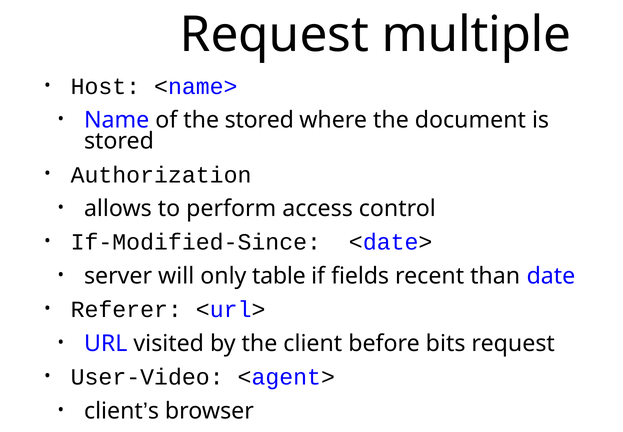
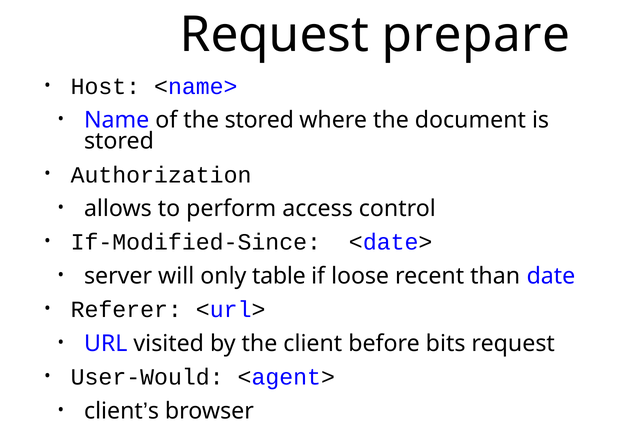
multiple: multiple -> prepare (476, 35)
fields: fields -> loose (360, 276)
User-Video: User-Video -> User-Would (147, 377)
